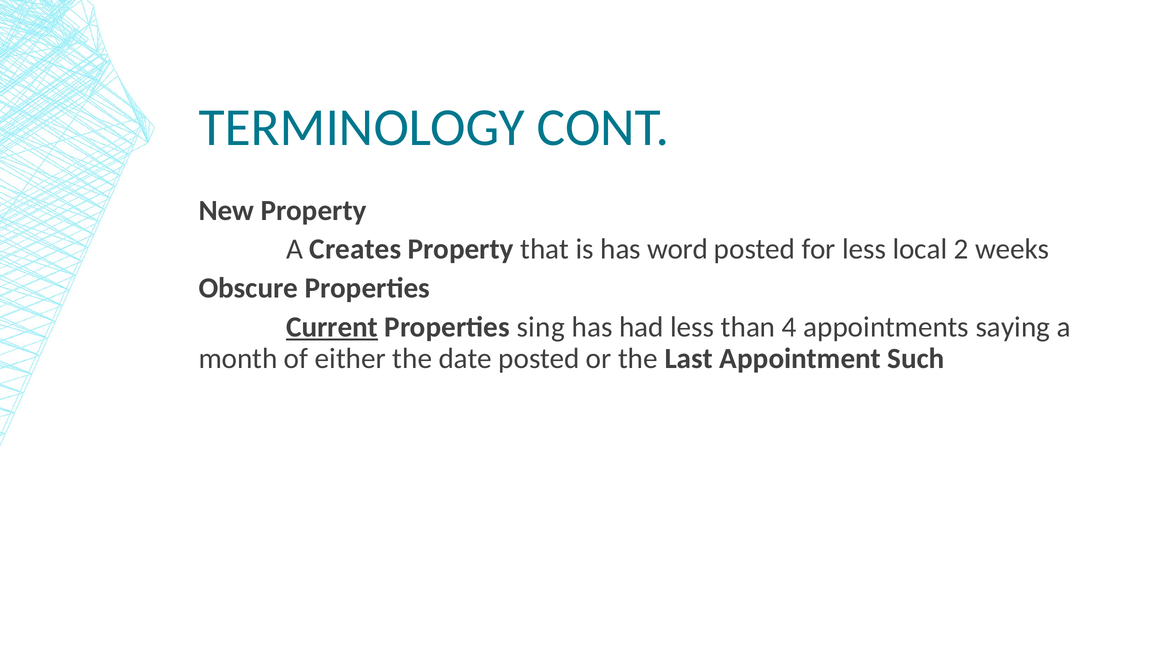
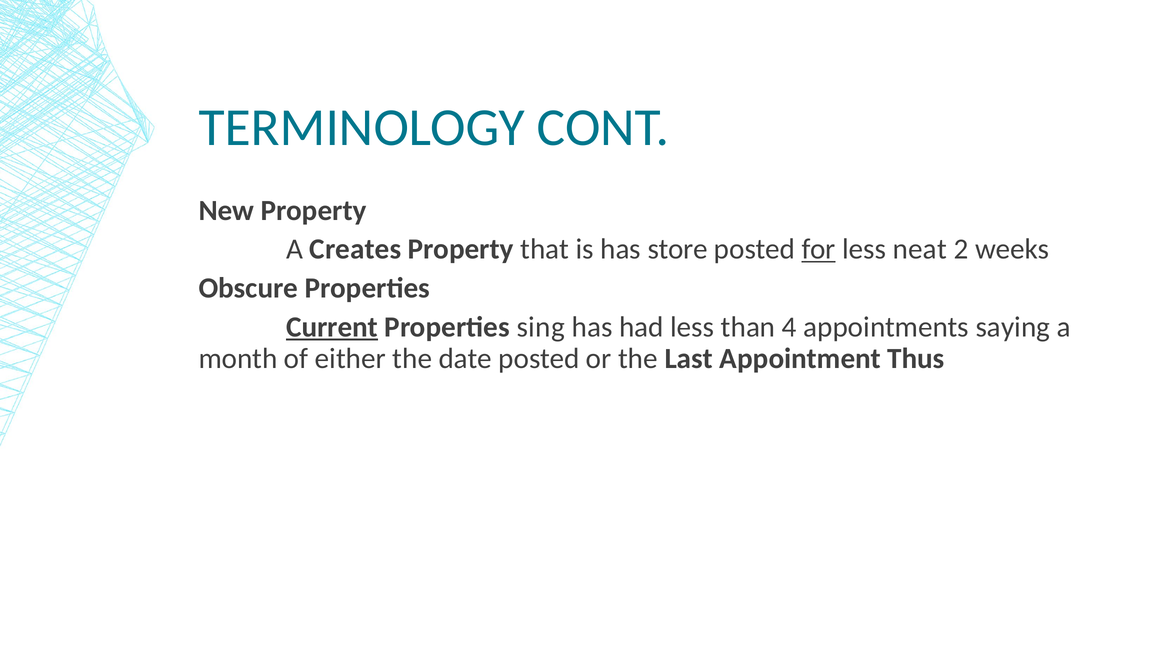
word: word -> store (678, 249)
for underline: none -> present (819, 249)
local: local -> neat (920, 249)
Such: Such -> Thus (916, 358)
